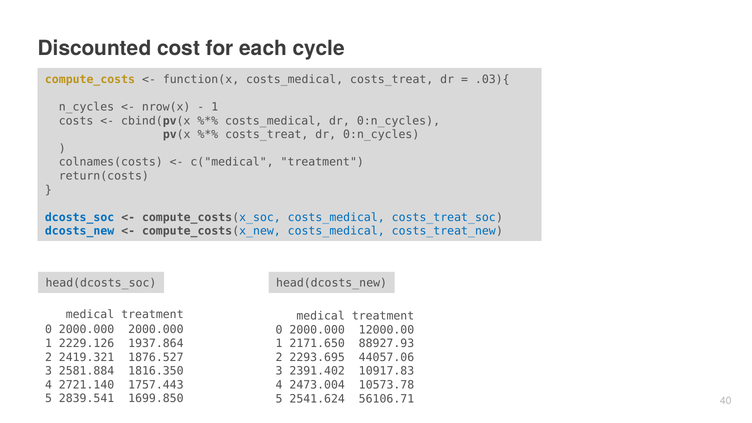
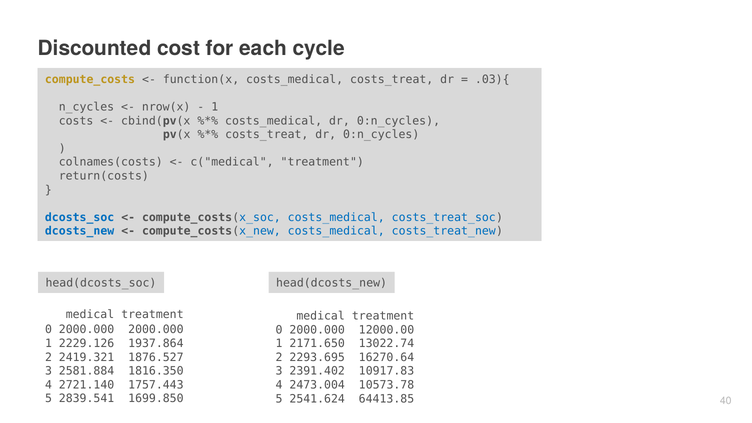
88927.93: 88927.93 -> 13022.74 (386, 344)
44057.06: 44057.06 -> 16270.64 (386, 357)
56106.71: 56106.71 -> 64413.85 (386, 399)
